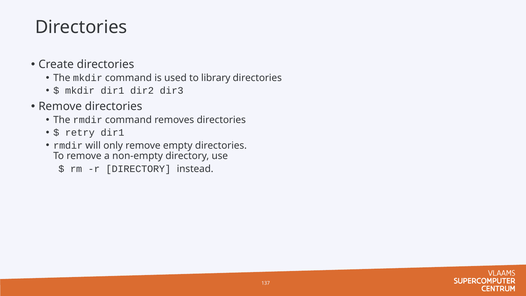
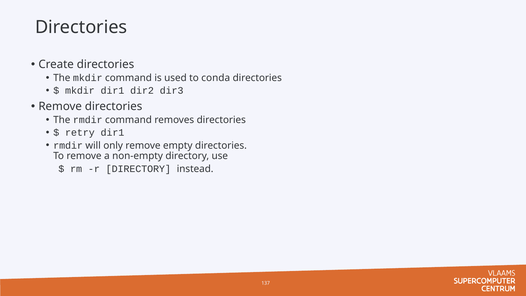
library: library -> conda (216, 78)
